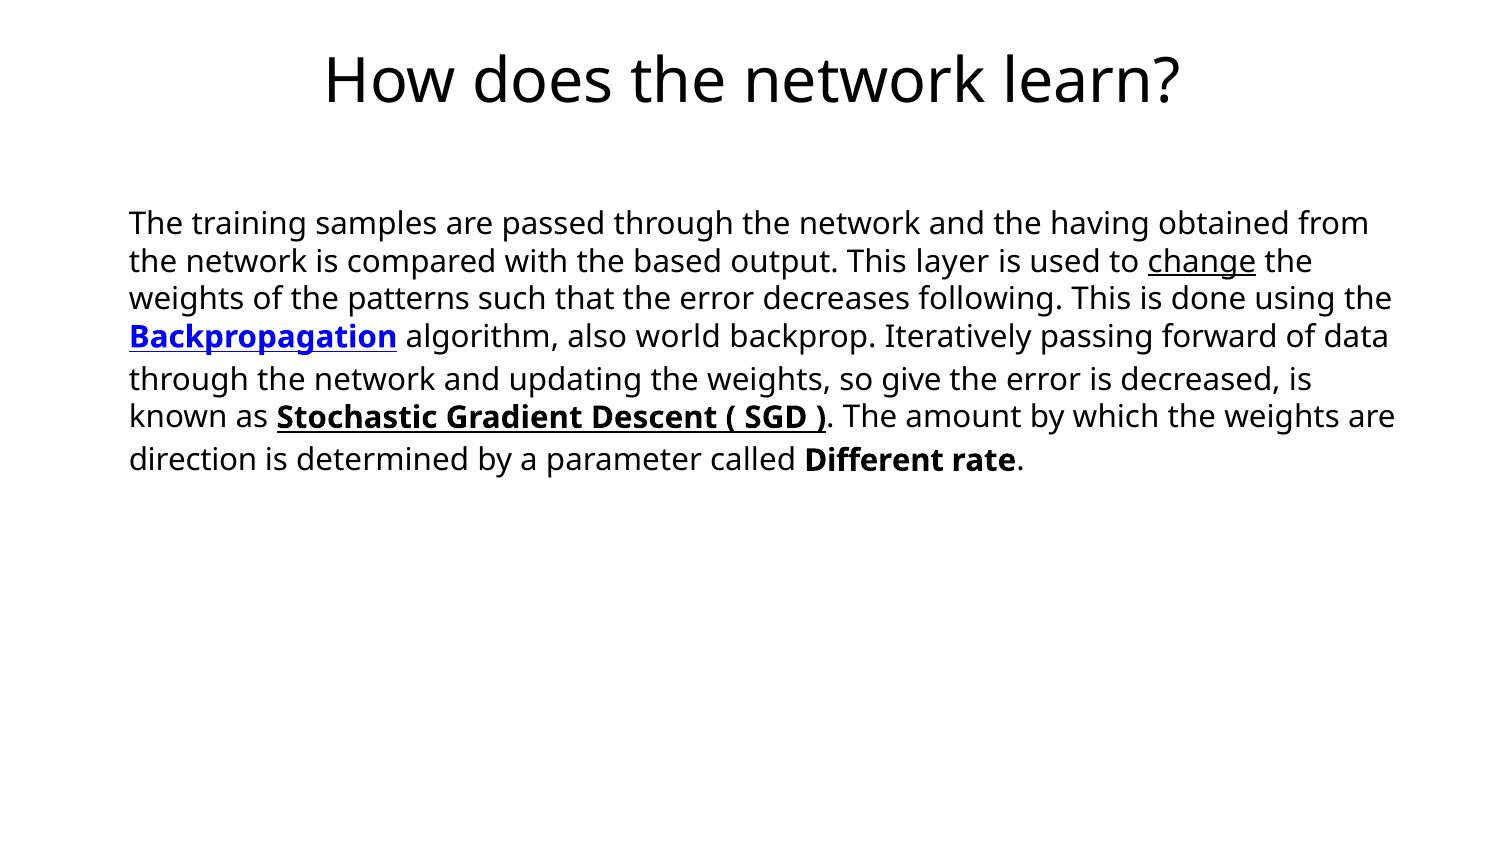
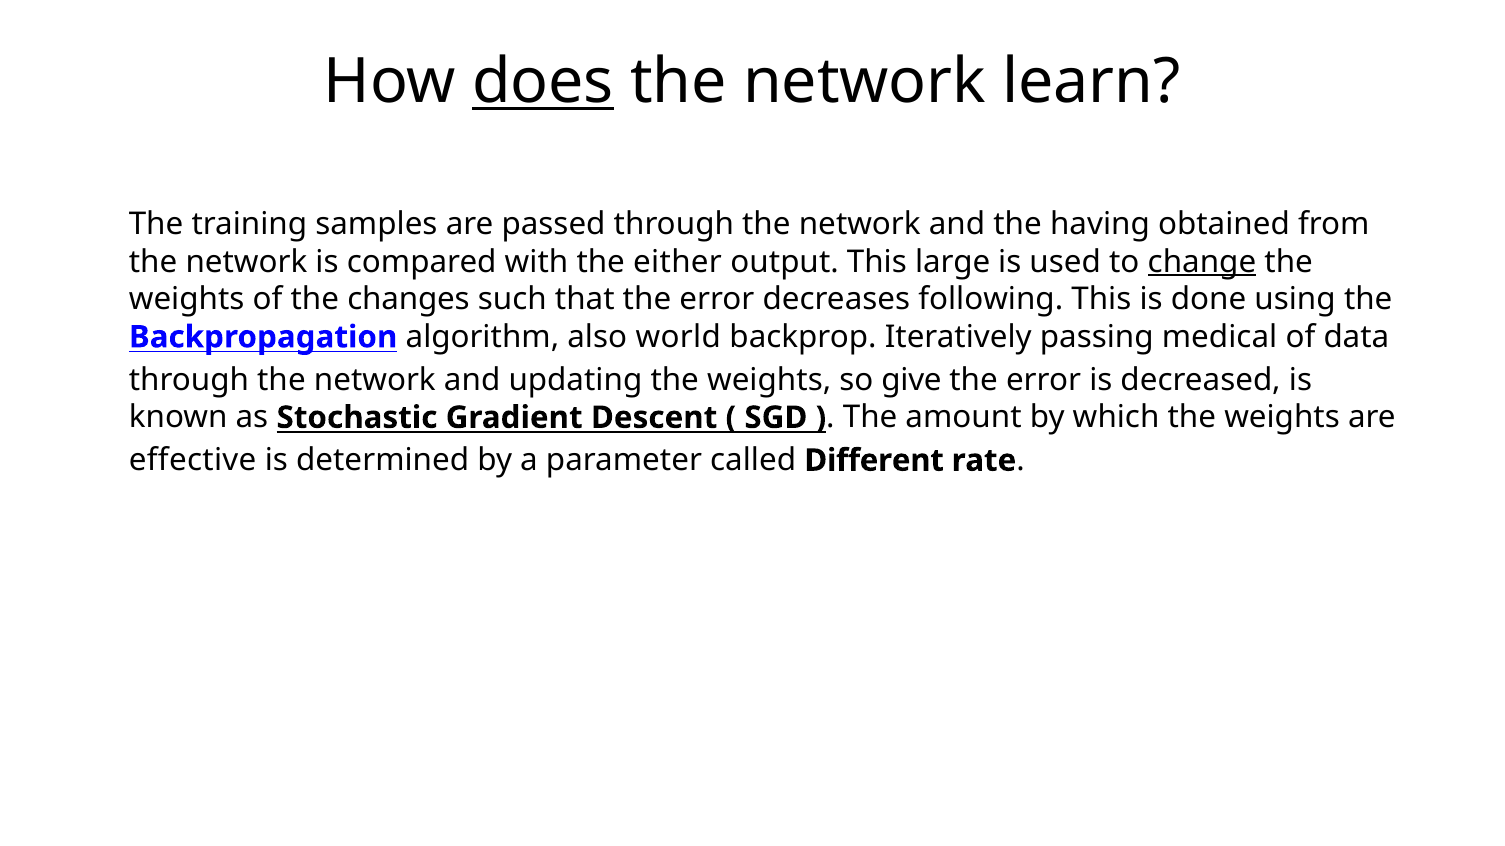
does underline: none -> present (543, 82)
based: based -> either (678, 262)
layer: layer -> large (953, 262)
patterns: patterns -> changes (409, 300)
forward: forward -> medical (1220, 337)
direction: direction -> effective (193, 461)
